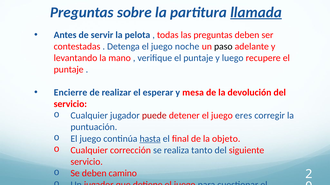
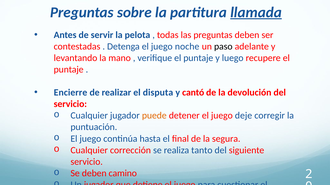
esperar: esperar -> disputa (158, 93)
mesa: mesa -> cantó (193, 93)
puede colour: red -> orange (154, 116)
eres: eres -> deje (244, 116)
hasta underline: present -> none (150, 139)
objeto: objeto -> segura (226, 139)
